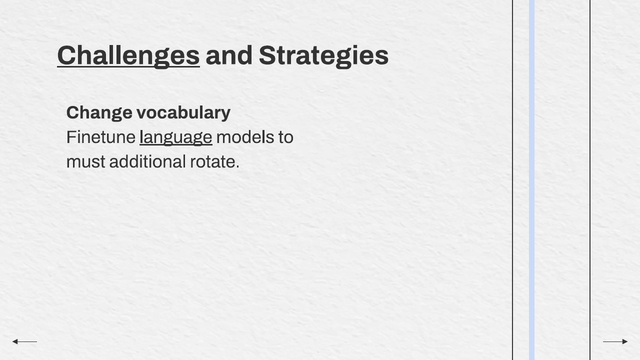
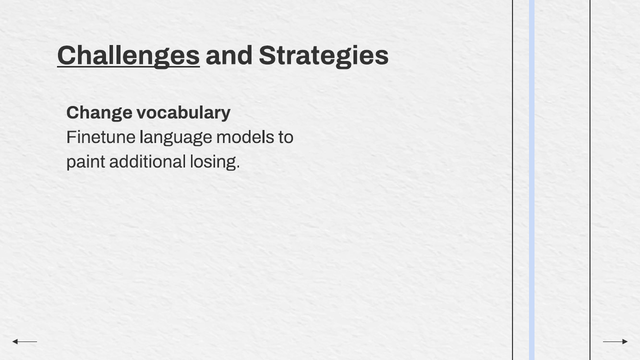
language underline: present -> none (176, 137)
must: must -> paint (86, 162)
rotate: rotate -> losing (215, 162)
